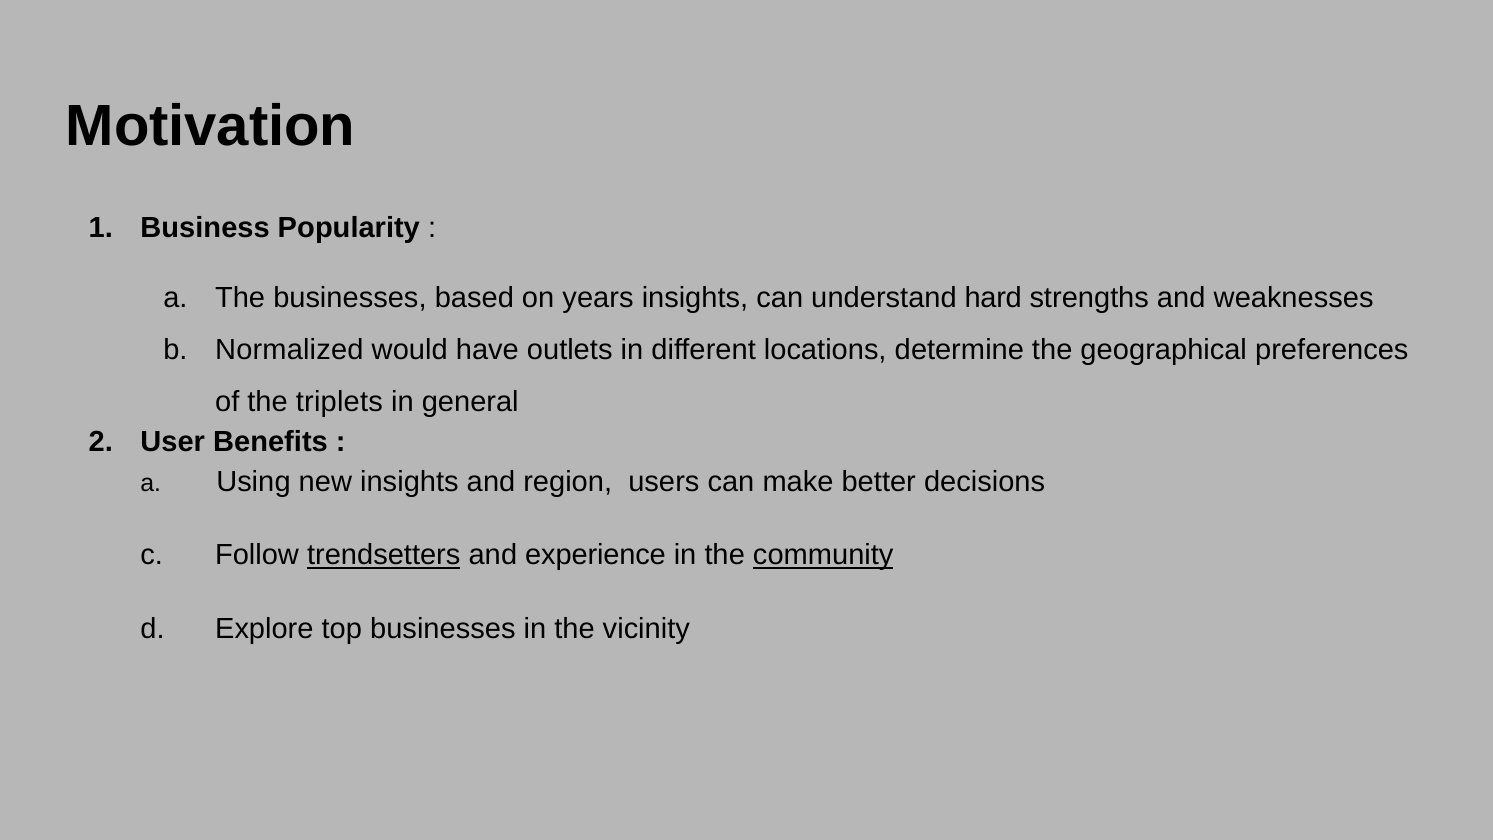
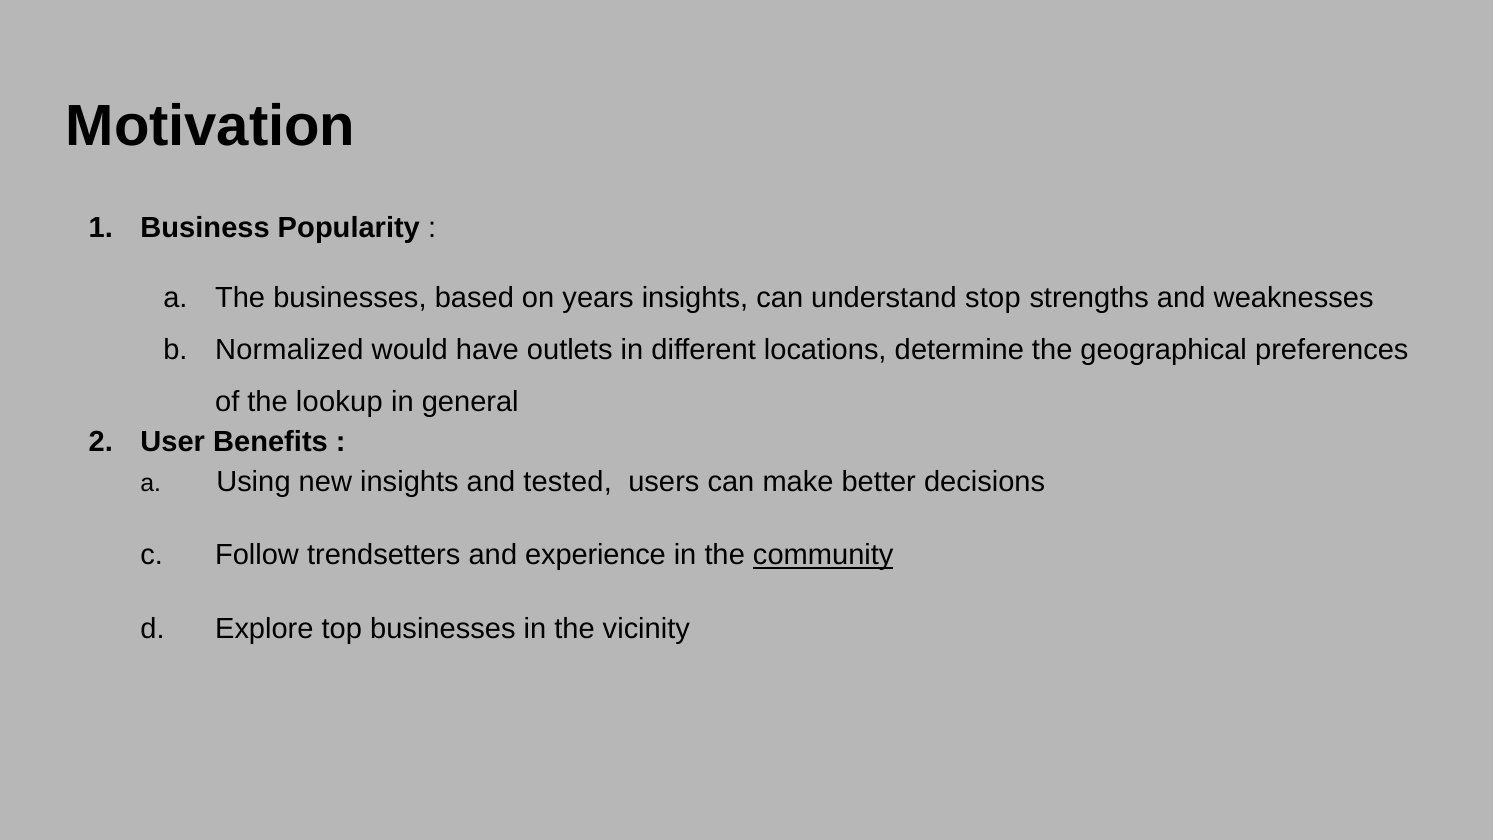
hard: hard -> stop (993, 297)
triplets: triplets -> lookup (339, 402)
region: region -> tested (568, 482)
trendsetters underline: present -> none (384, 555)
